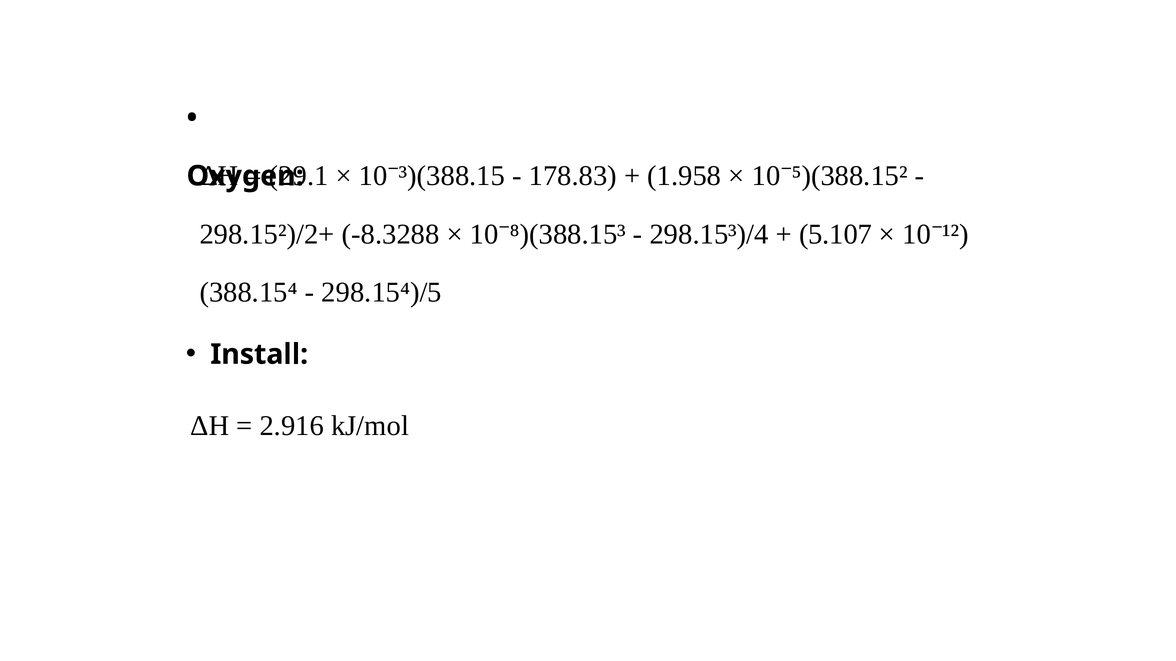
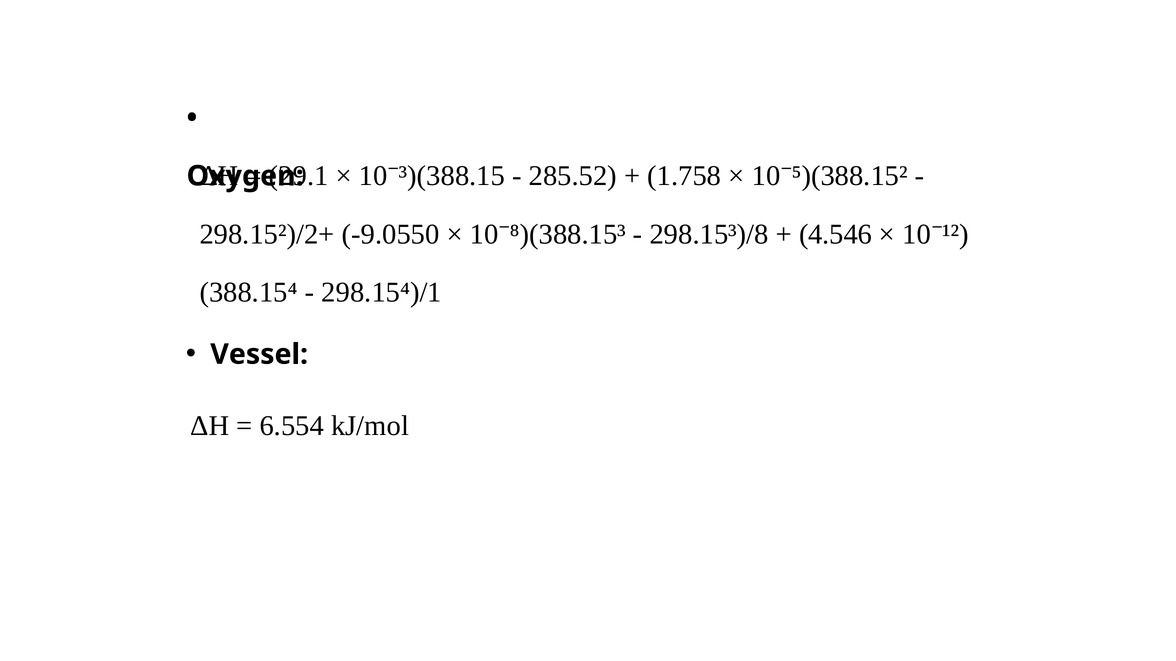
178.83: 178.83 -> 285.52 (573, 176)
1.958: 1.958 -> 1.758 (684, 176)
-8.3288: -8.3288 -> -9.0550 (391, 234)
298.15³)/4: 298.15³)/4 -> 298.15³)/8 (709, 234)
5.107: 5.107 -> 4.546 (836, 234)
298.15⁴)/5: 298.15⁴)/5 -> 298.15⁴)/1 (382, 293)
Install: Install -> Vessel (259, 355)
2.916: 2.916 -> 6.554 (292, 426)
